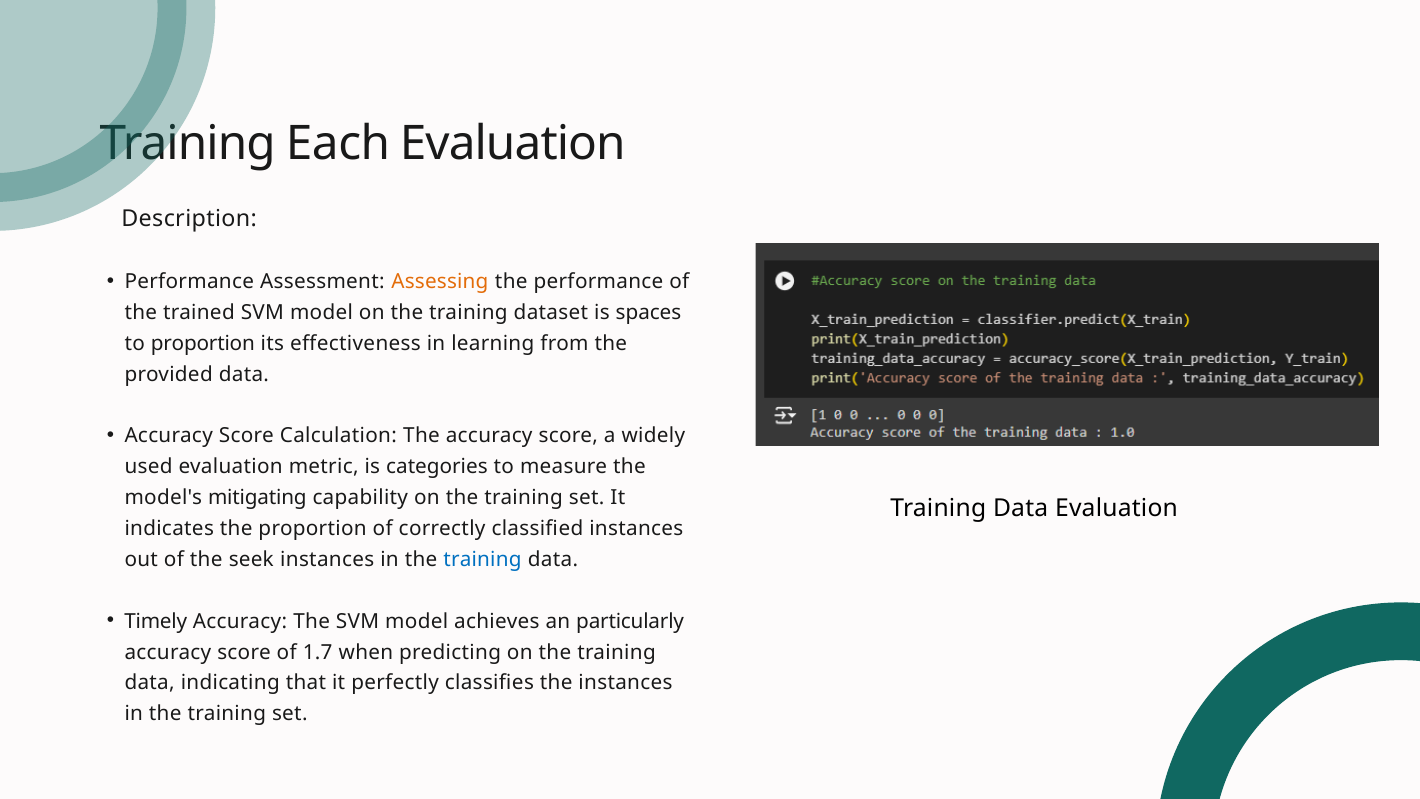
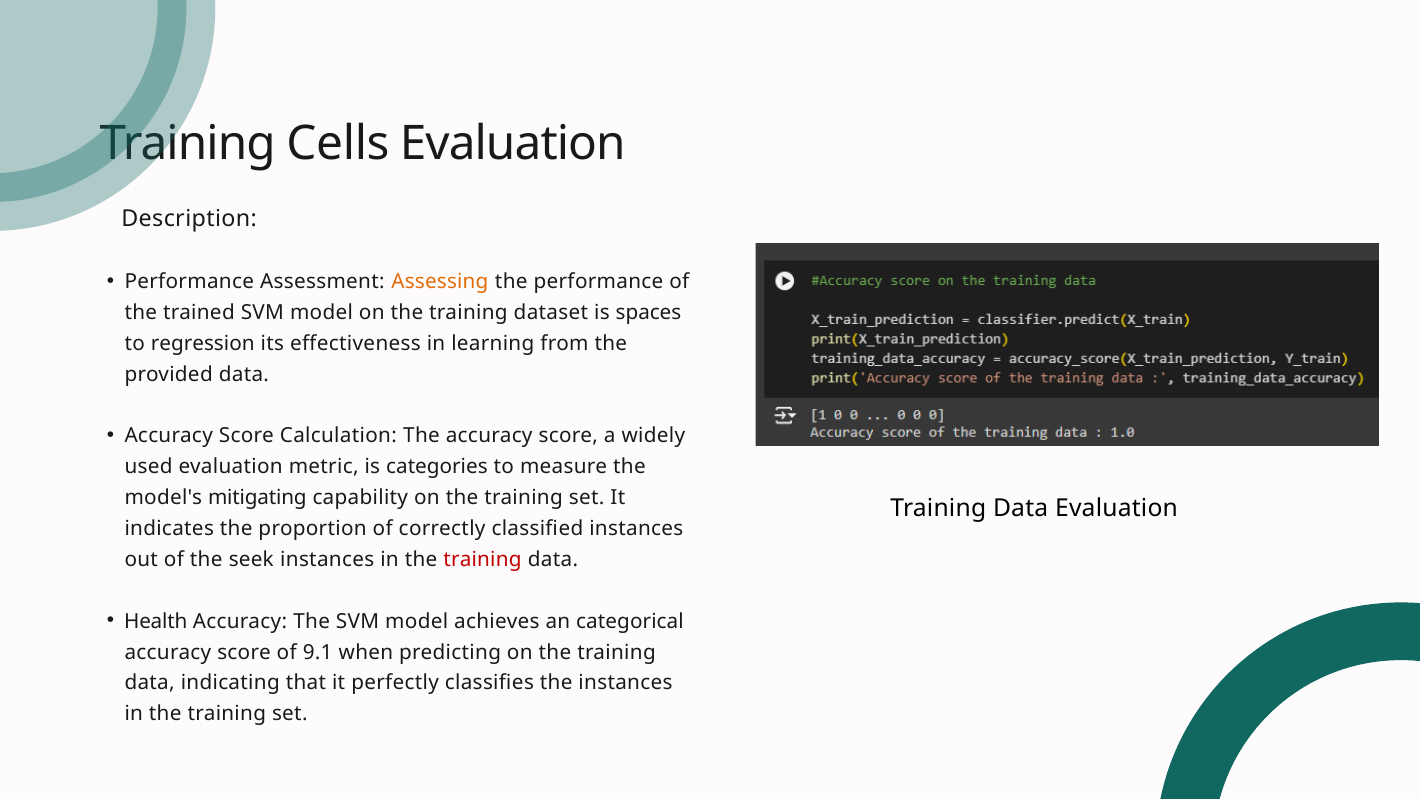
Each: Each -> Cells (338, 143)
to proportion: proportion -> regression (203, 343)
training colour: blue -> red (482, 559)
Timely: Timely -> Health (156, 621)
particularly: particularly -> categorical (630, 621)
1.7: 1.7 -> 9.1 (318, 652)
